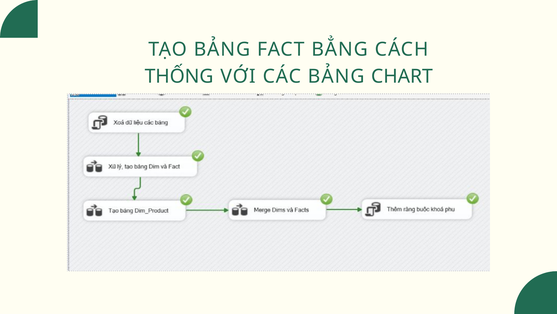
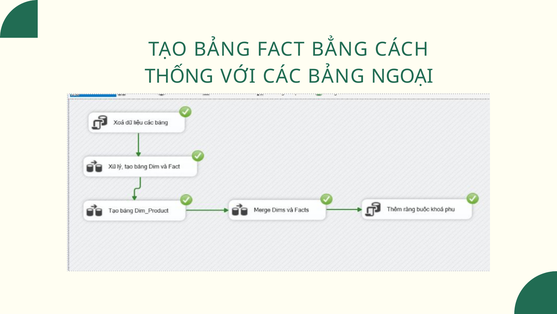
CHART: CHART -> NGOẠI (402, 76)
